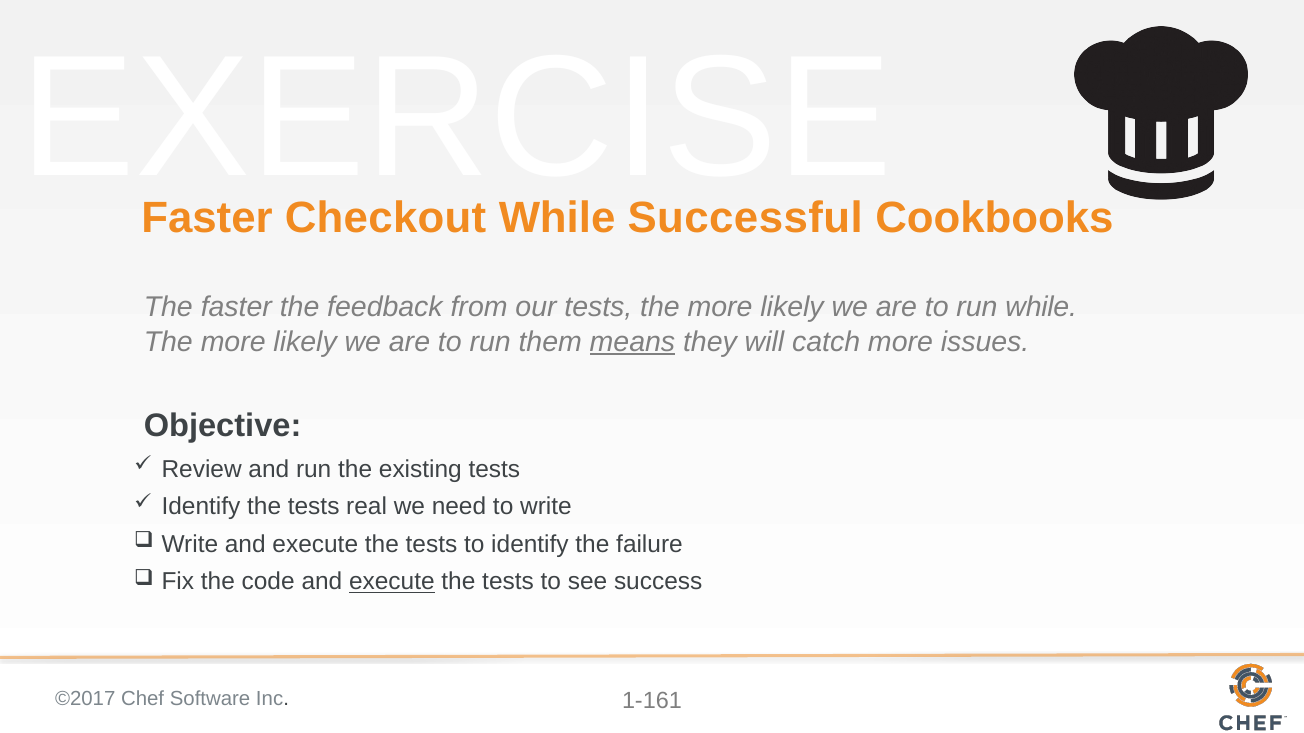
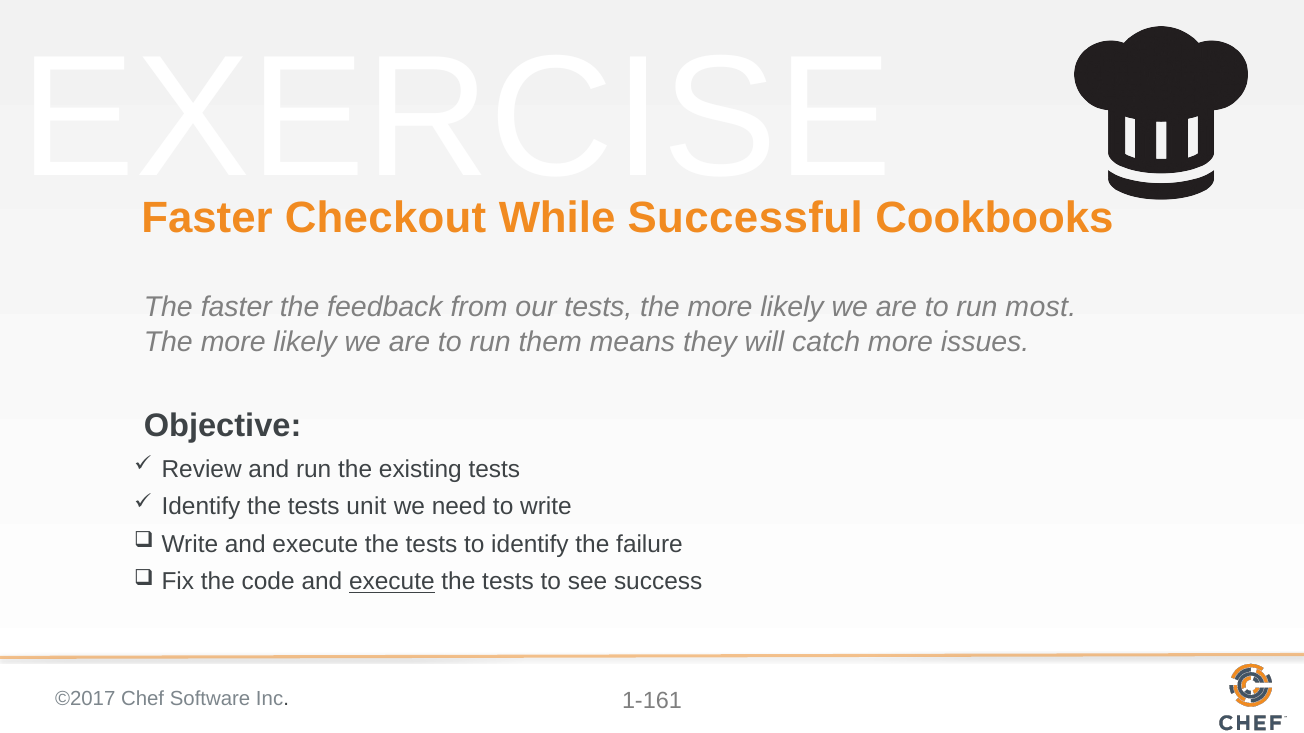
run while: while -> most (1041, 308)
means underline: present -> none (632, 342)
real: real -> unit (366, 507)
